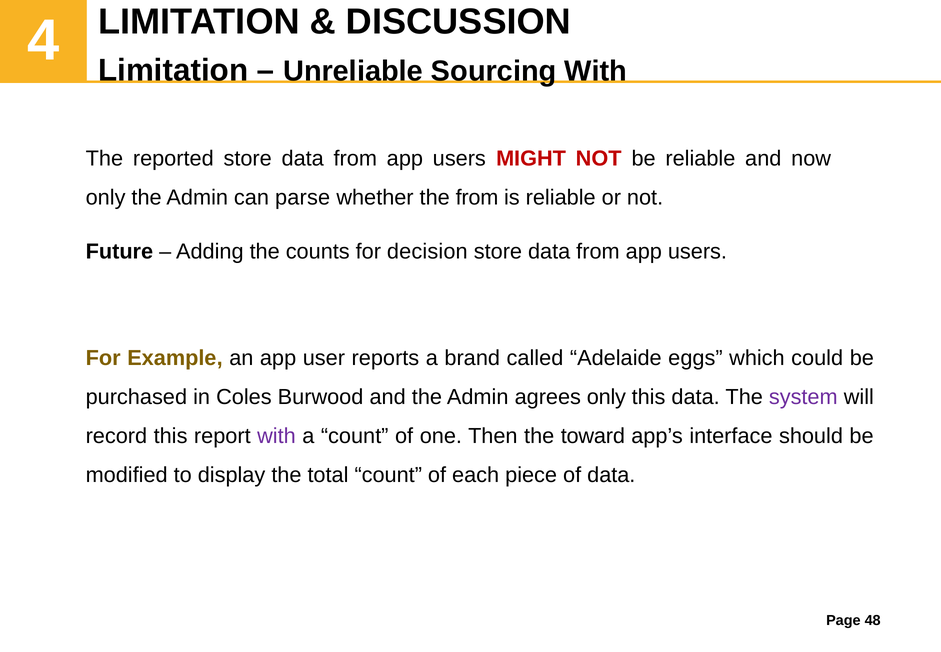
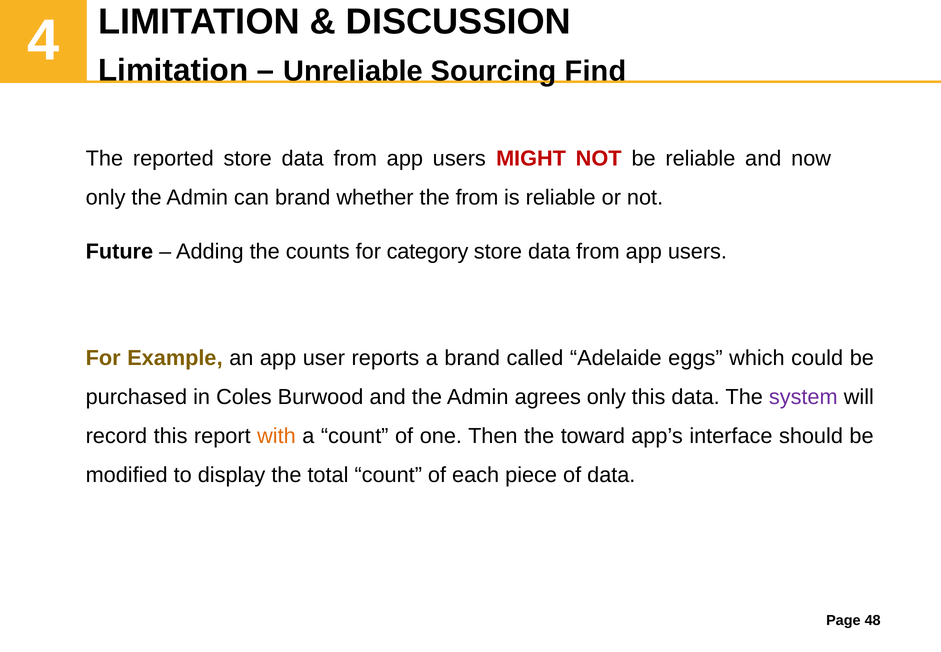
Sourcing With: With -> Find (596, 71)
can parse: parse -> brand (303, 198)
decision: decision -> category (427, 251)
with colour: purple -> orange (276, 436)
